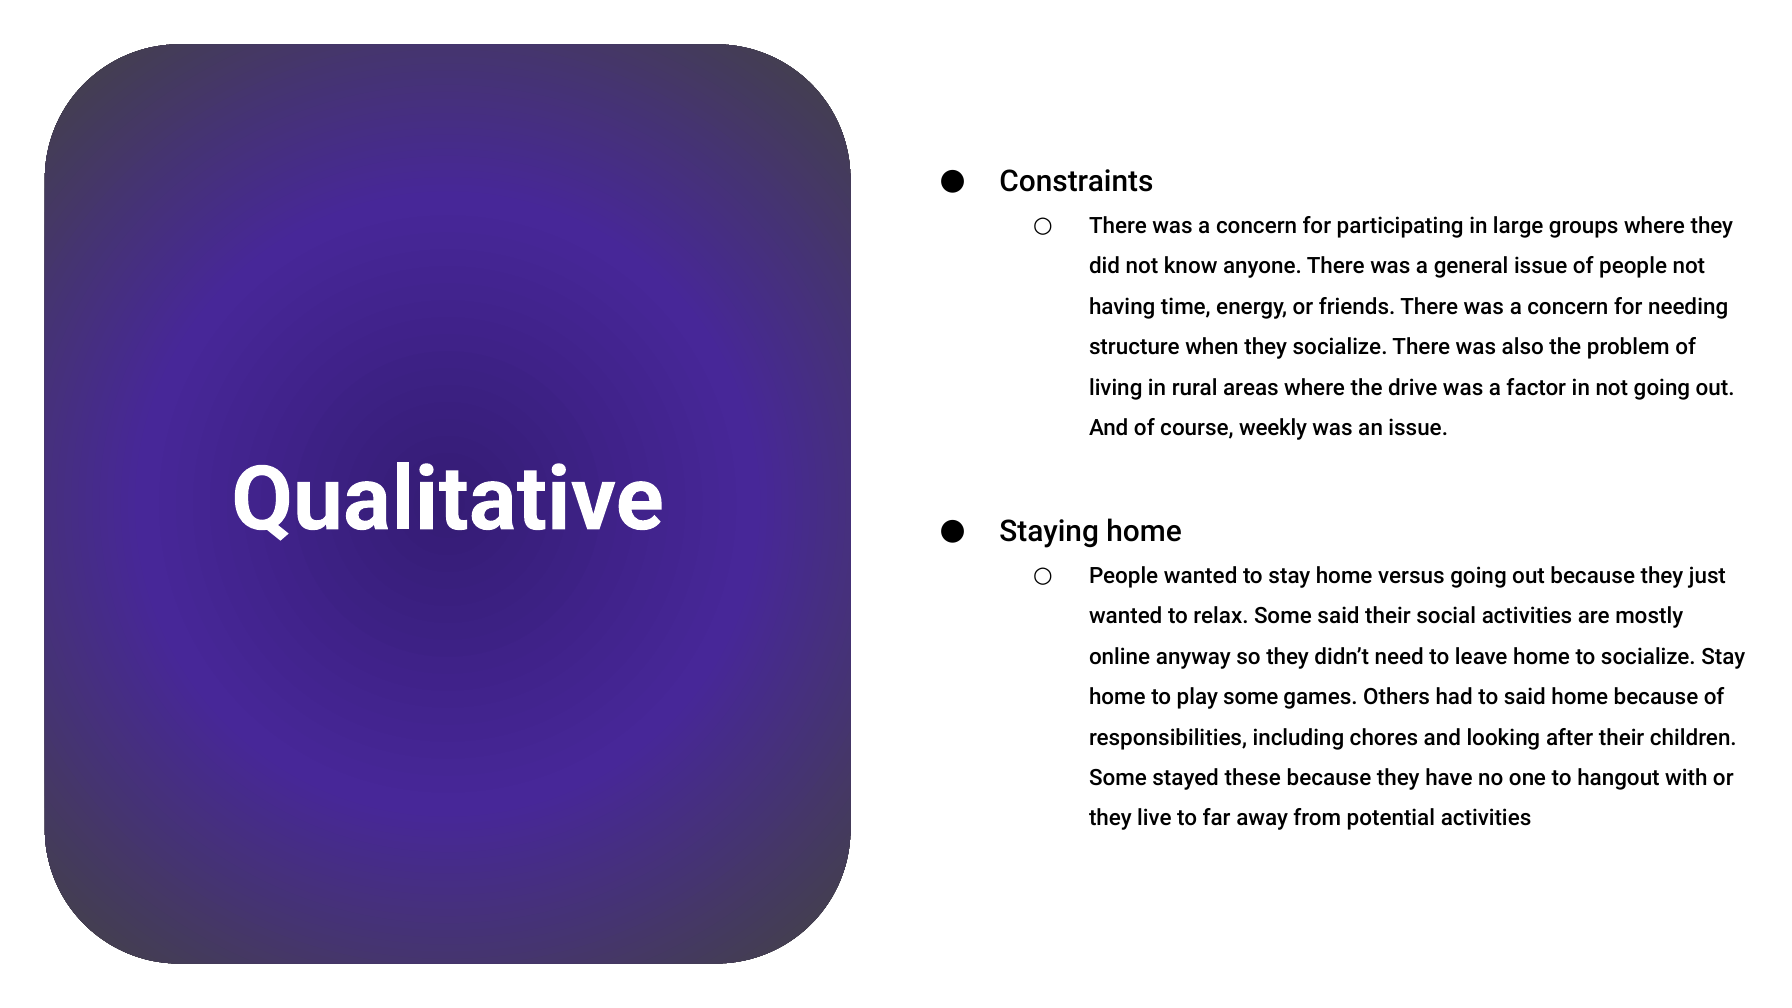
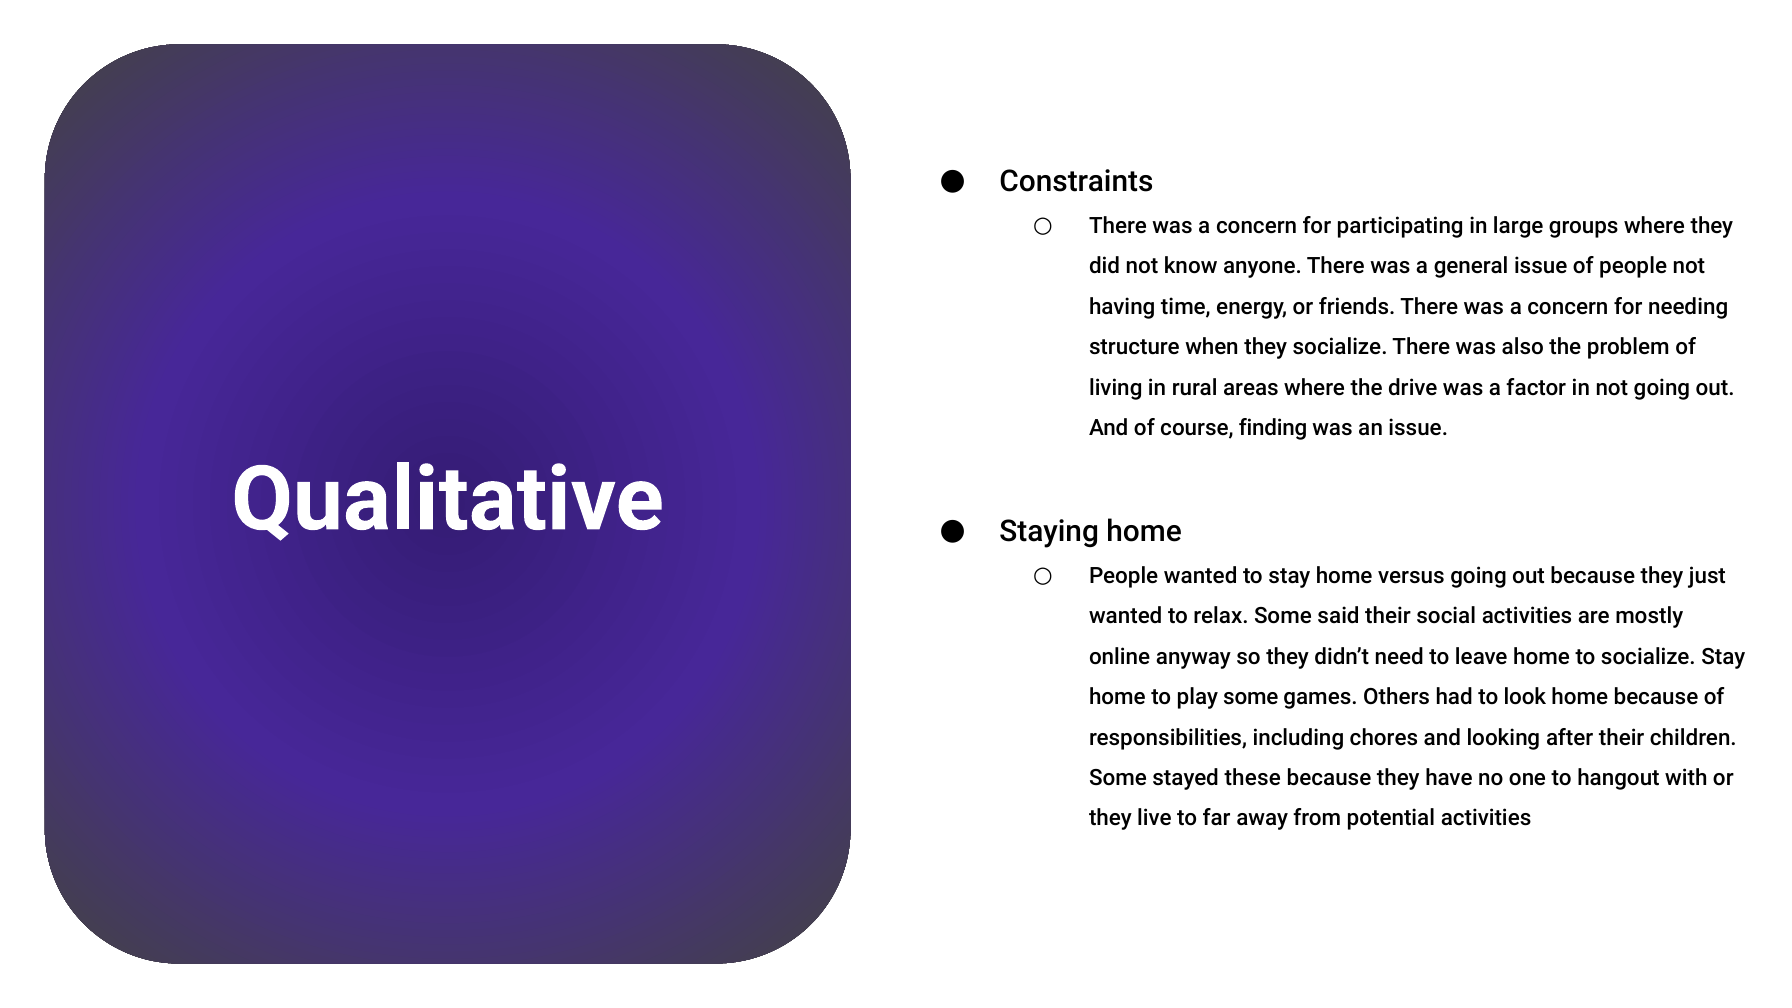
weekly: weekly -> finding (1273, 428)
to said: said -> look (1525, 697)
